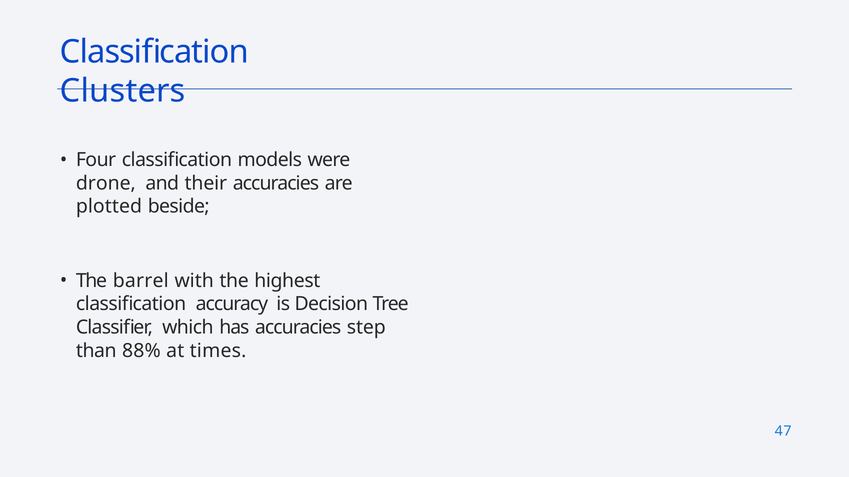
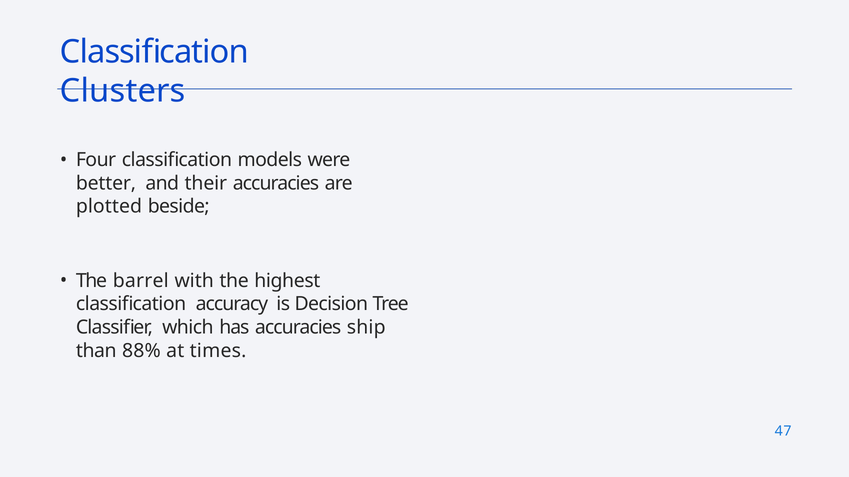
drone: drone -> better (106, 183)
step: step -> ship (366, 328)
